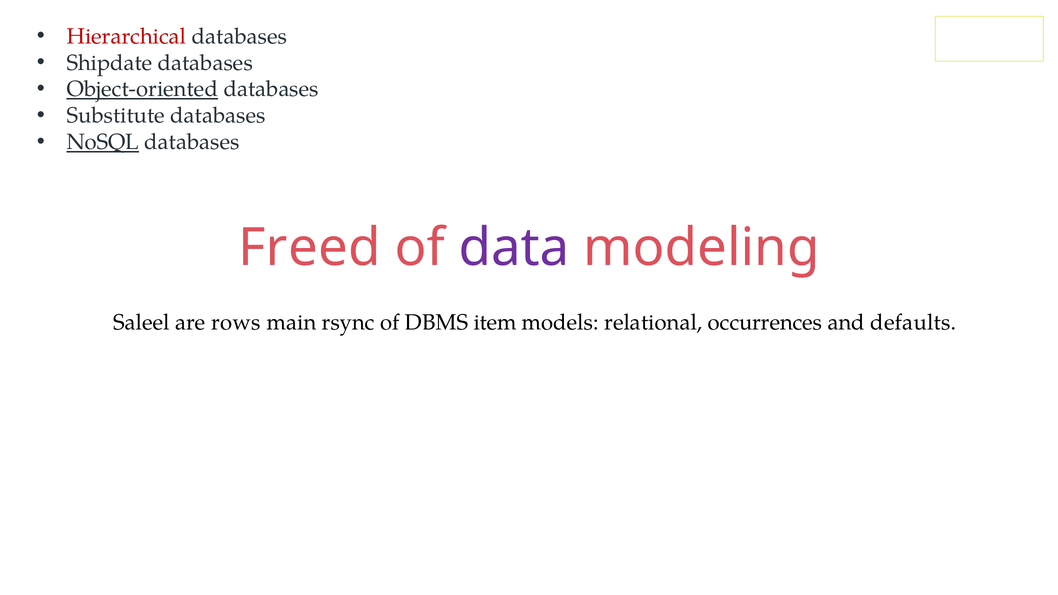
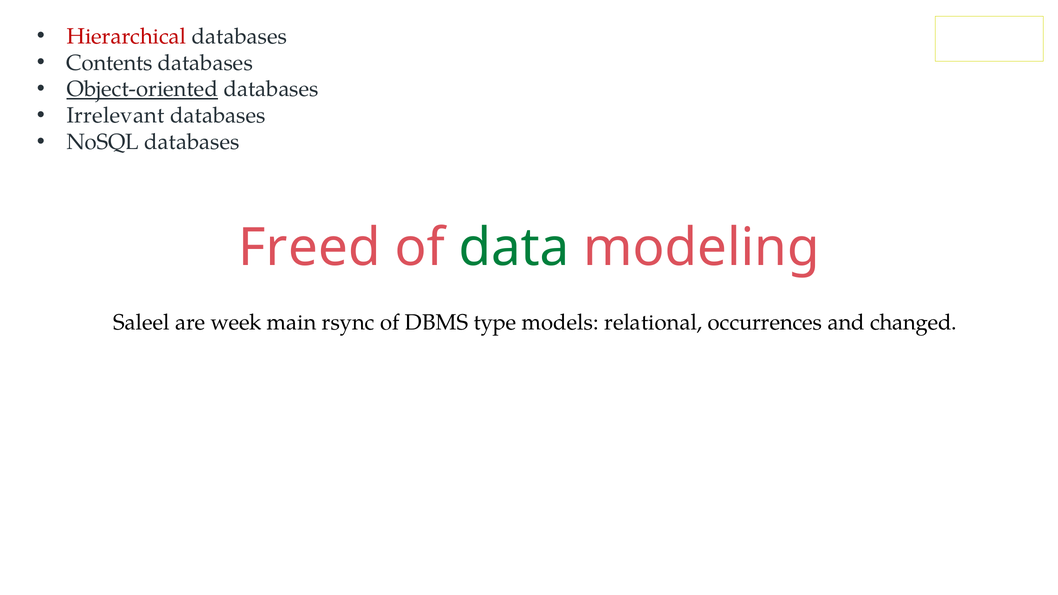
Shipdate: Shipdate -> Contents (110, 63)
Substitute: Substitute -> Irrelevant (116, 116)
NoSQL underline: present -> none (103, 142)
data colour: purple -> green (514, 248)
rows: rows -> week (236, 322)
item: item -> type (495, 322)
defaults: defaults -> changed (914, 322)
